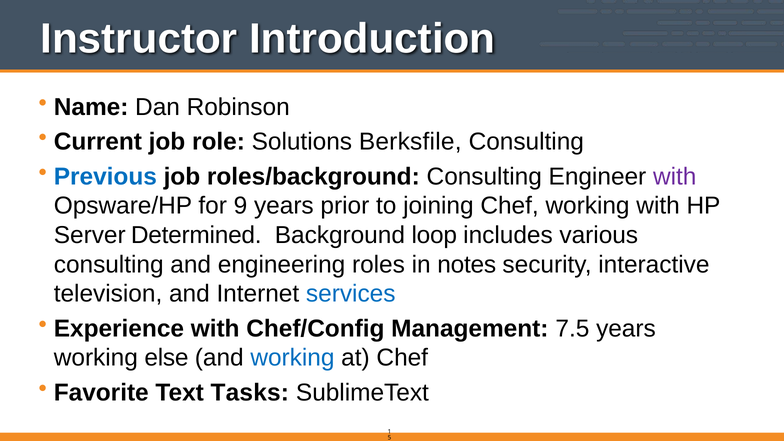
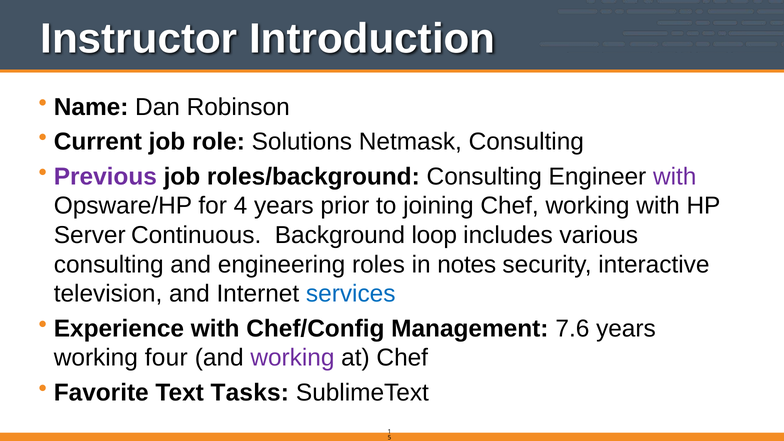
Berksfile: Berksfile -> Netmask (410, 142)
Previous colour: blue -> purple (105, 177)
9: 9 -> 4 (240, 206)
Determined: Determined -> Continuous (196, 235)
7.5: 7.5 -> 7.6 (572, 329)
else: else -> four (166, 358)
working colour: blue -> purple (292, 358)
